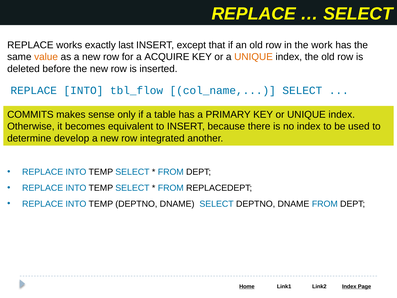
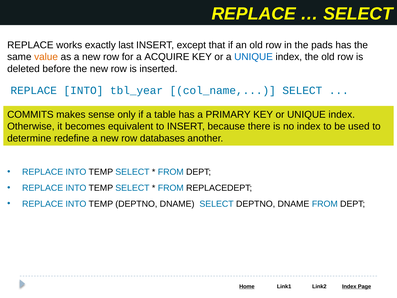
work: work -> pads (322, 45)
UNIQUE colour: orange -> blue (254, 57)
tbl_flow: tbl_flow -> tbl_year (137, 90)
develop: develop -> redefine (72, 138)
integrated: integrated -> databases (162, 138)
